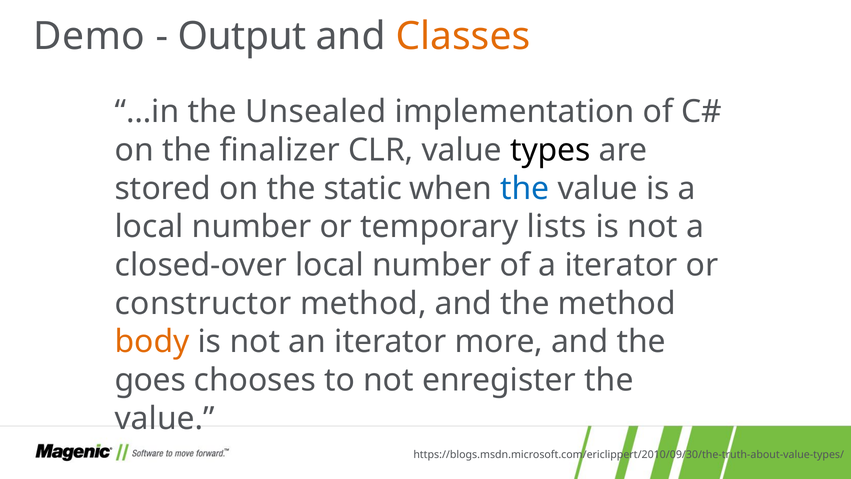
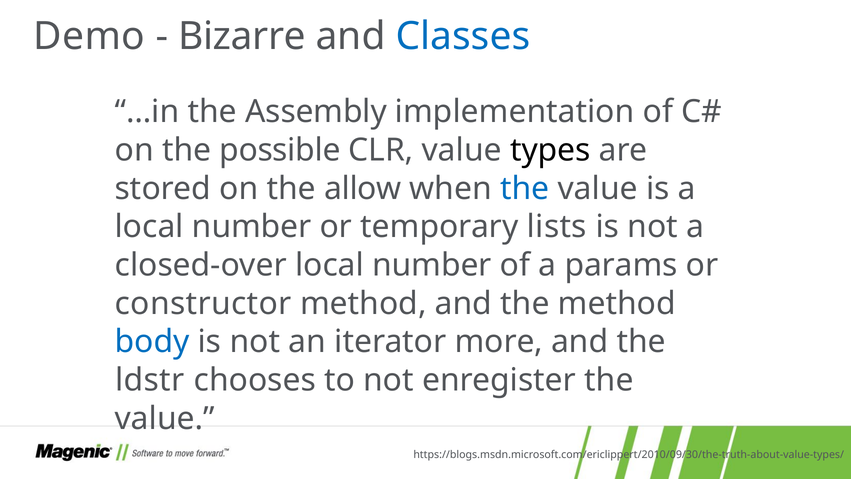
Output: Output -> Bizarre (242, 36)
Classes colour: orange -> blue (463, 36)
Unsealed: Unsealed -> Assembly (316, 112)
finalizer: finalizer -> possible (280, 150)
static: static -> allow (363, 188)
a iterator: iterator -> params (621, 265)
body colour: orange -> blue (152, 342)
goes: goes -> ldstr (150, 380)
